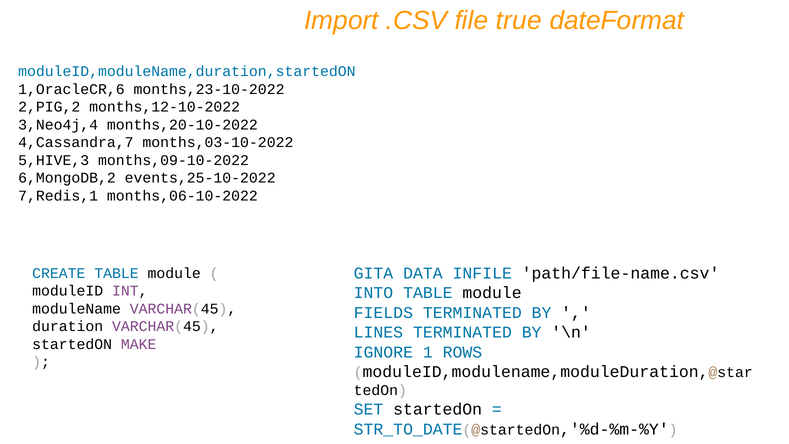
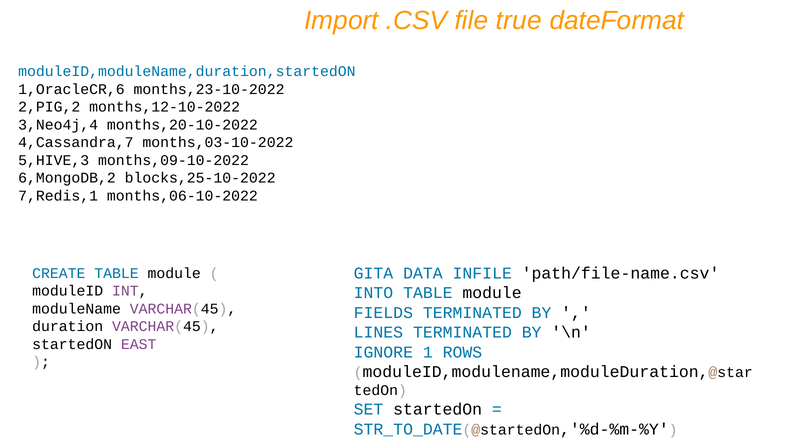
events,25-10-2022: events,25-10-2022 -> blocks,25-10-2022 (200, 178)
MAKE: MAKE -> EAST (139, 344)
